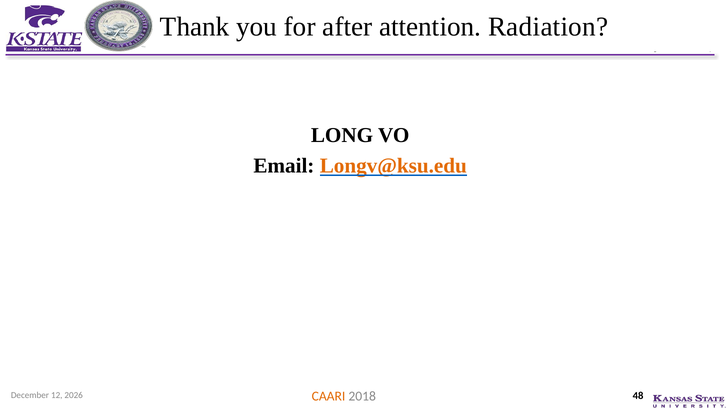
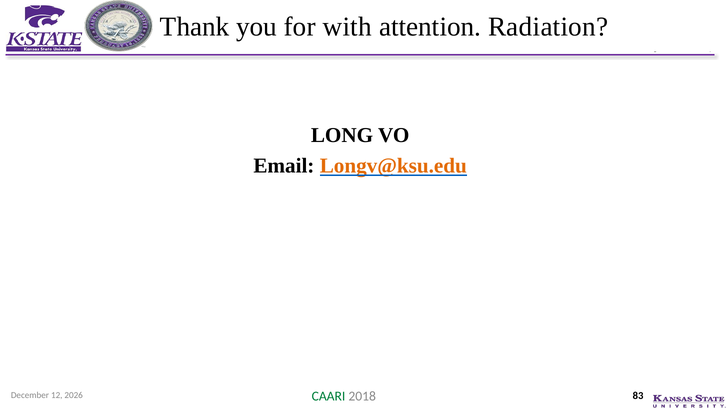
after: after -> with (347, 27)
CAARI colour: orange -> green (329, 397)
48: 48 -> 83 (638, 396)
